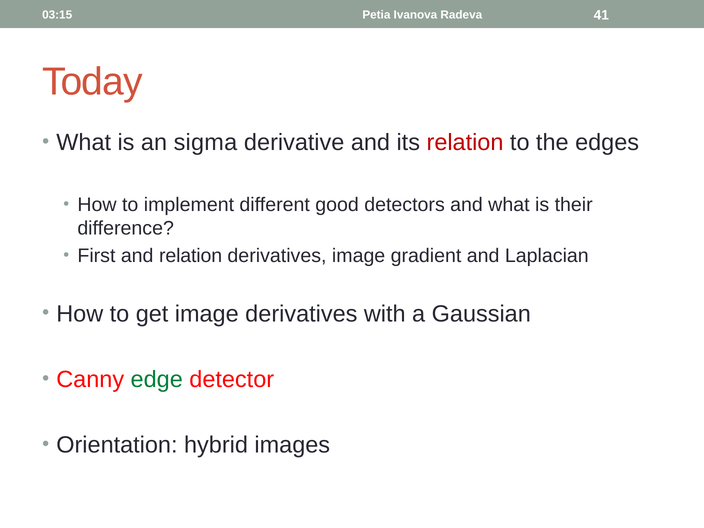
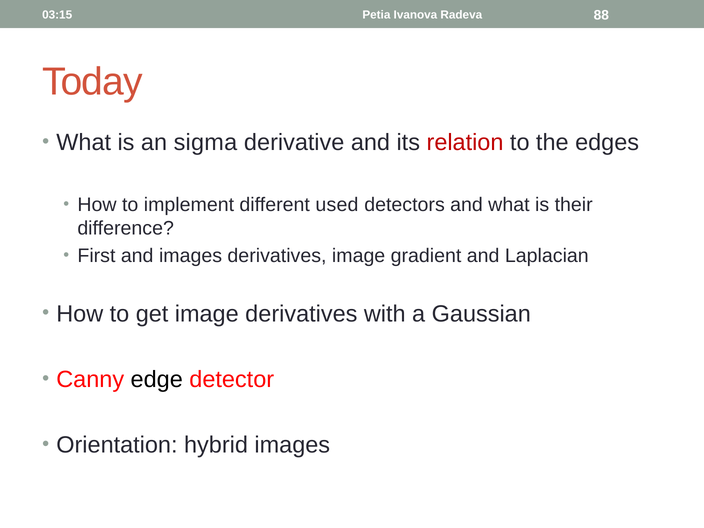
41: 41 -> 88 (601, 15)
good: good -> used (337, 205)
and relation: relation -> images (191, 256)
edge colour: green -> black (157, 379)
